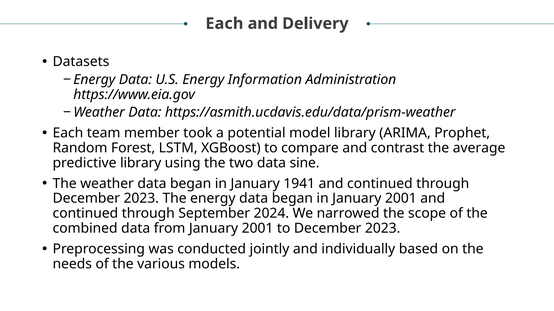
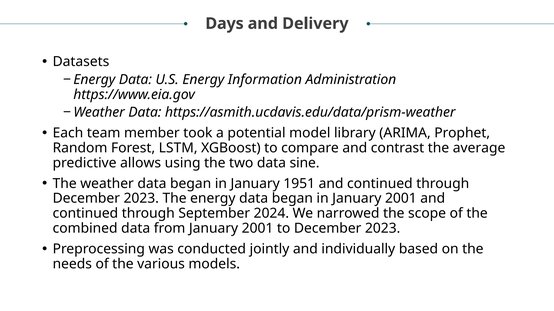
Each: Each -> Days (225, 24)
predictive library: library -> allows (141, 163)
1941: 1941 -> 1951 (299, 184)
